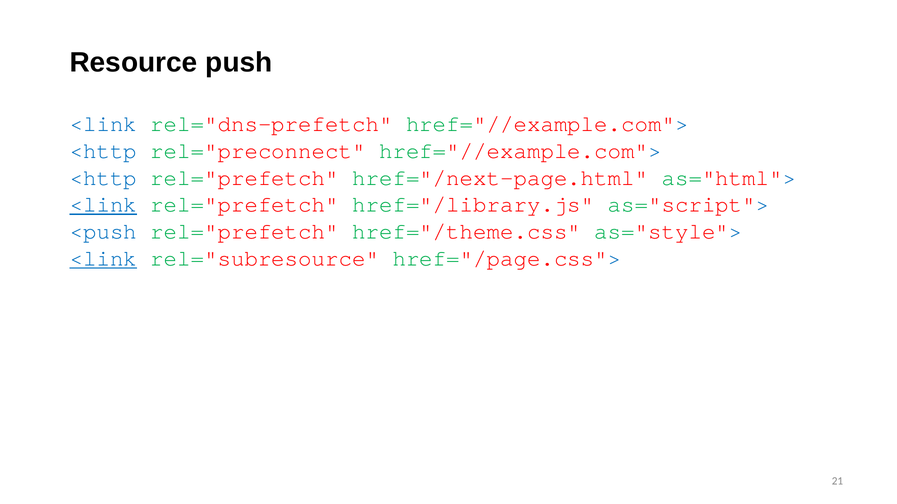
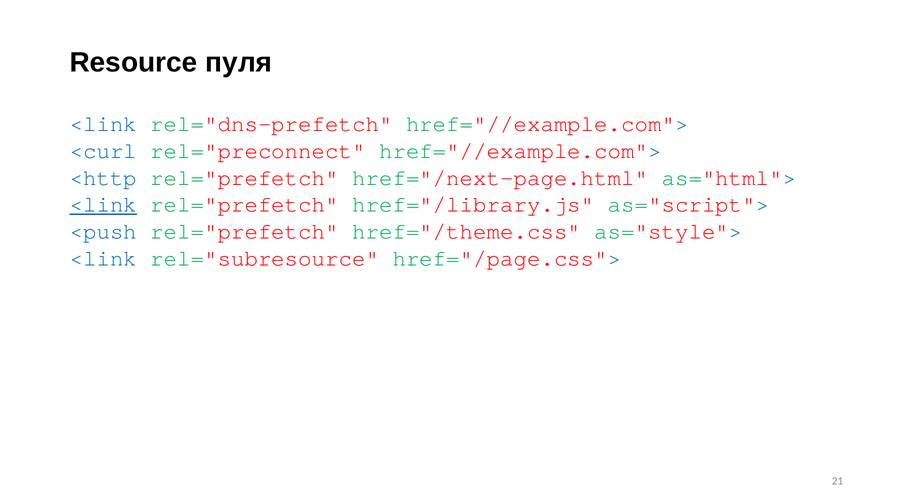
push: push -> пуля (239, 63)
<http: <http -> <curl (103, 151)
<link underline: present -> none (103, 259)
